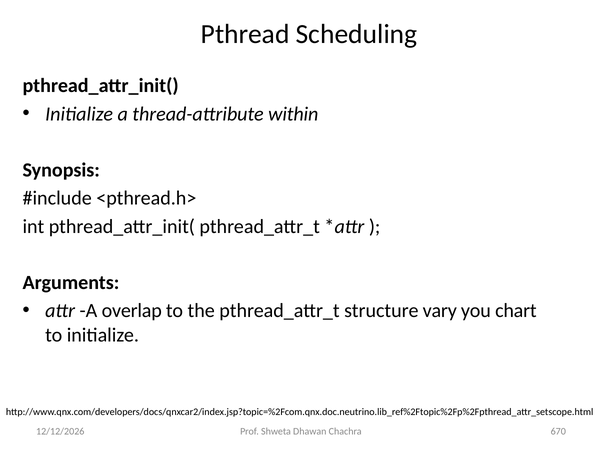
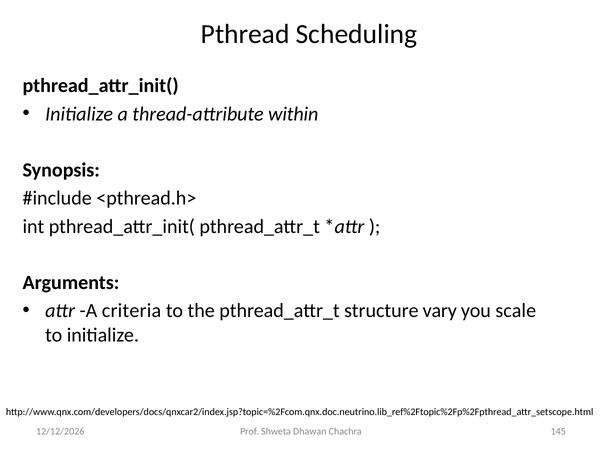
overlap: overlap -> criteria (132, 310)
chart: chart -> scale (516, 310)
670: 670 -> 145 (558, 431)
